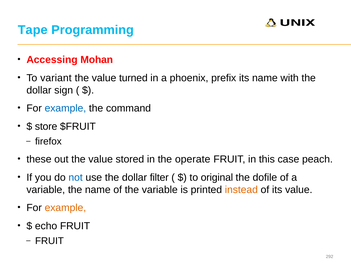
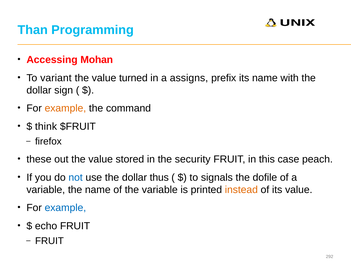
Tape: Tape -> Than (33, 30)
phoenix: phoenix -> assigns (189, 78)
example colour: blue -> orange (65, 108)
store: store -> think (46, 127)
operate: operate -> security (193, 159)
filter: filter -> thus (159, 178)
original: original -> signals (217, 178)
example colour: orange -> blue (65, 208)
